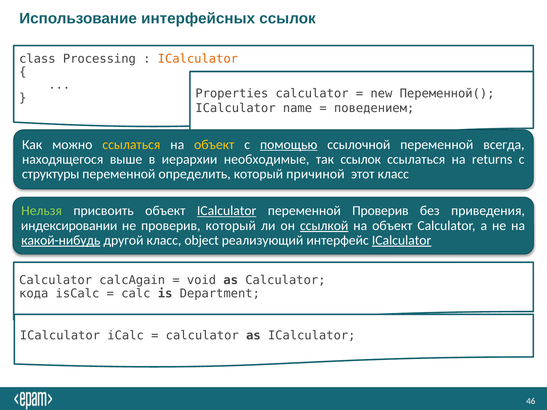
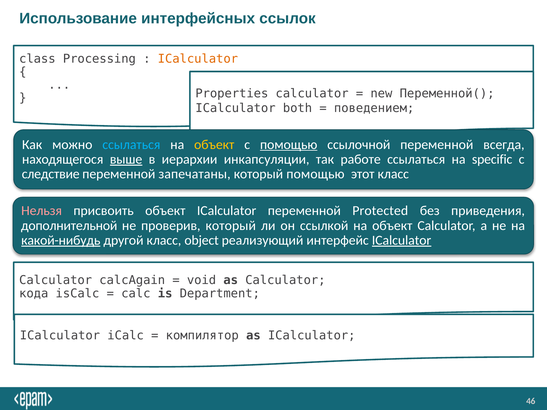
name: name -> both (297, 108)
ссылаться colour: yellow -> light blue (131, 145)
выше underline: none -> present (126, 159)
необходимые: необходимые -> инкапсуляции (267, 159)
так ссылок: ссылок -> работе (361, 159)
returns: returns -> specific (492, 159)
структуры: структуры -> следствие (51, 174)
определить: определить -> запечатаны (195, 174)
который причиной: причиной -> помощью (315, 174)
Нельзя colour: light green -> pink (42, 211)
ICalculator underline: present -> none (227, 211)
переменной Проверив: Проверив -> Protected (380, 211)
индексировании: индексировании -> дополнительной (69, 226)
ссылкой underline: present -> none (324, 226)
calculator: calculator -> компилятор (202, 336)
